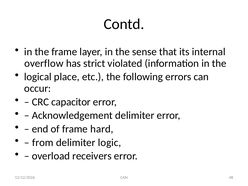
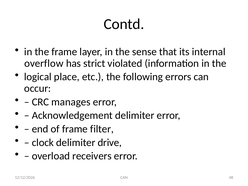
capacitor: capacitor -> manages (71, 102)
hard: hard -> filter (102, 129)
from: from -> clock (43, 142)
logic: logic -> drive (110, 142)
